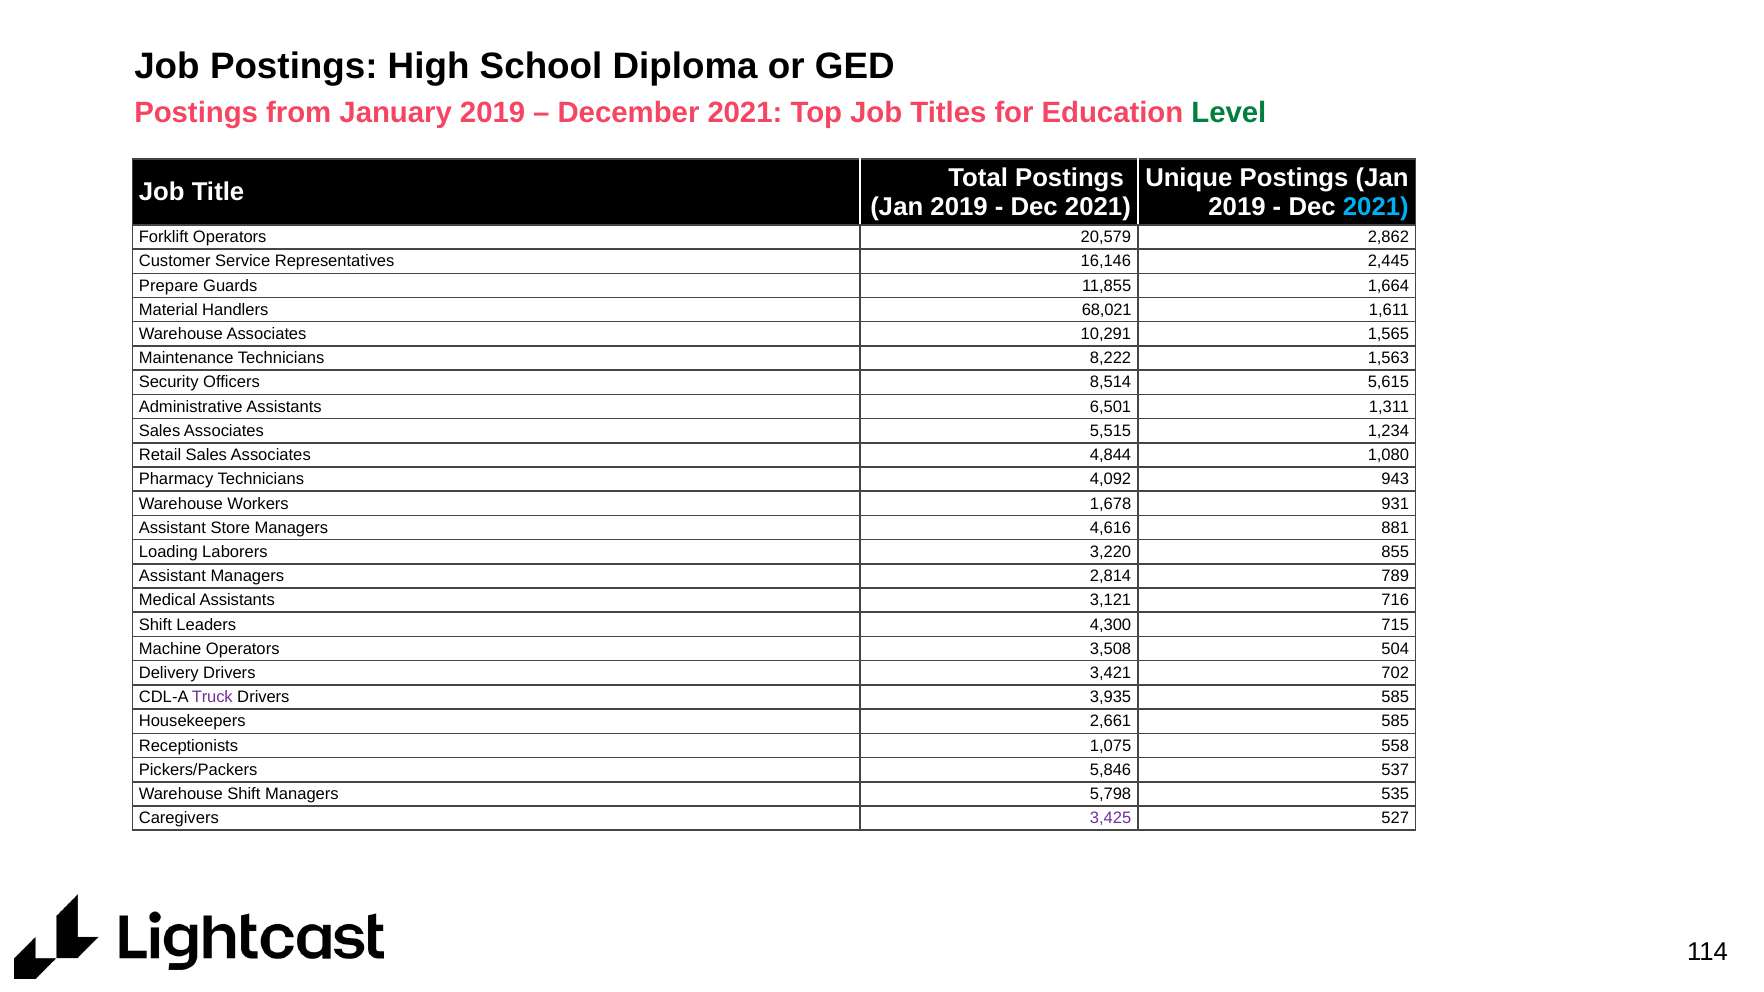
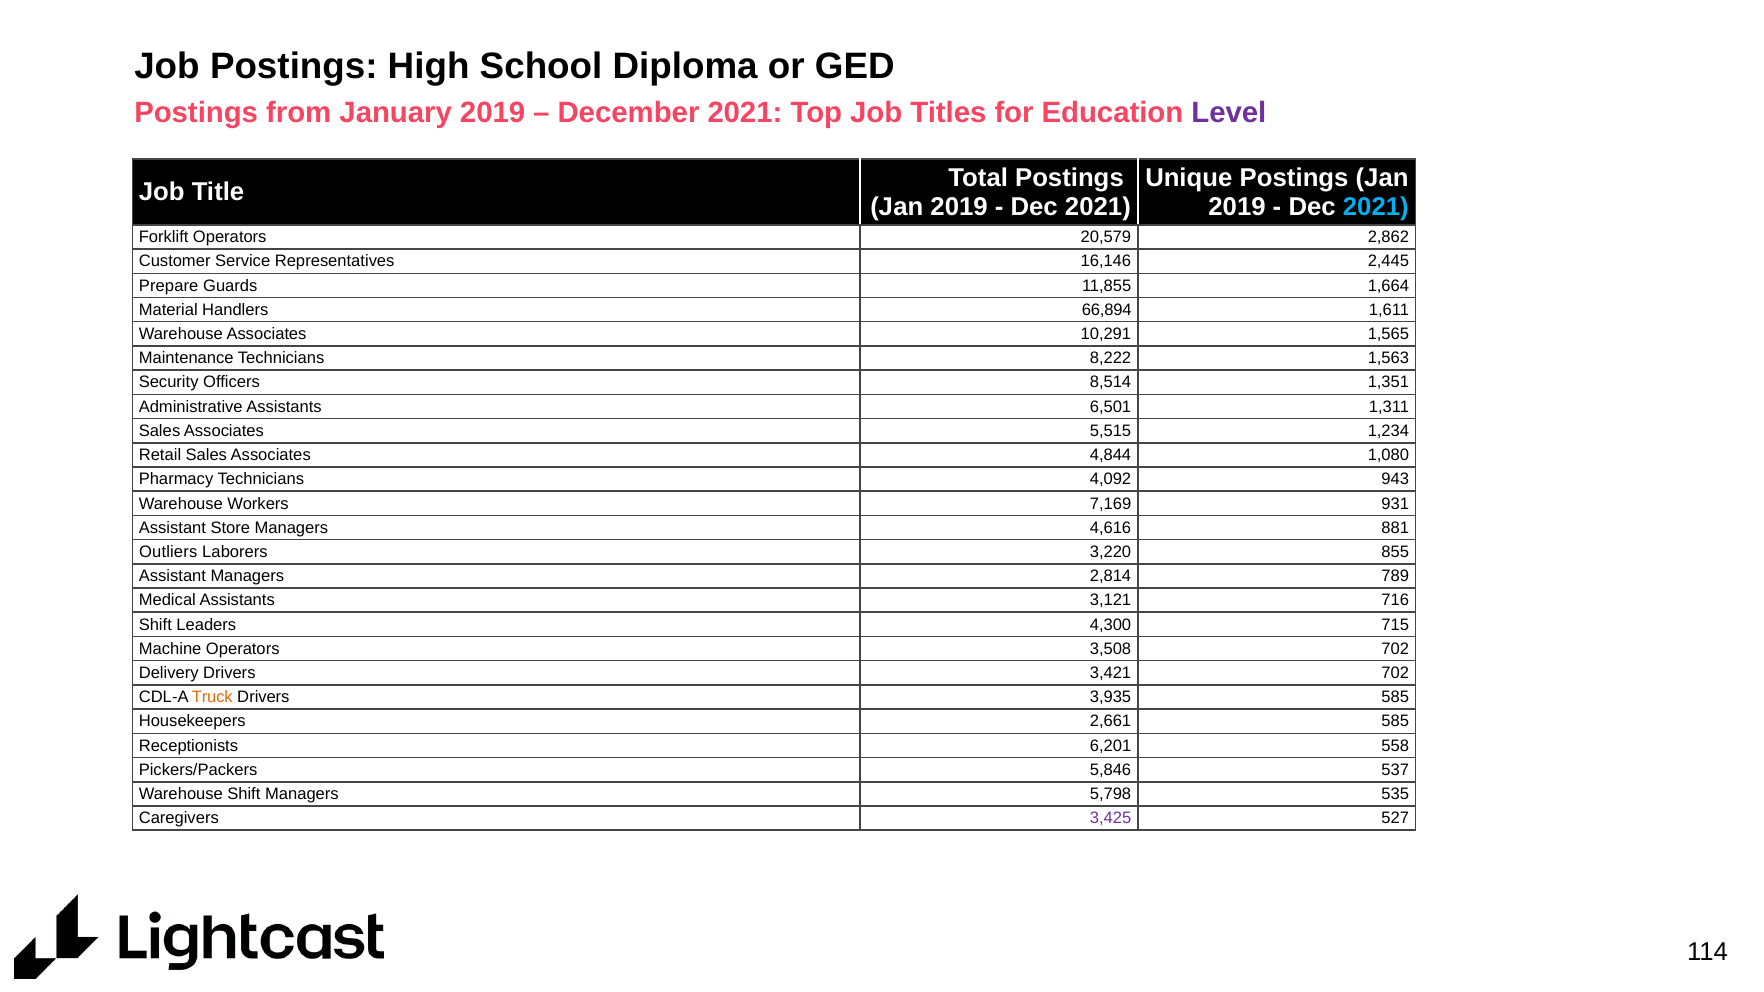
Level colour: green -> purple (1229, 113)
68,021: 68,021 -> 66,894 (1107, 310)
5,615: 5,615 -> 1,351 (1388, 383)
1,678: 1,678 -> 7,169 (1111, 504)
Loading: Loading -> Outliers (168, 552)
3,508 504: 504 -> 702 (1395, 649)
Truck colour: purple -> orange (212, 697)
1,075: 1,075 -> 6,201 (1111, 746)
